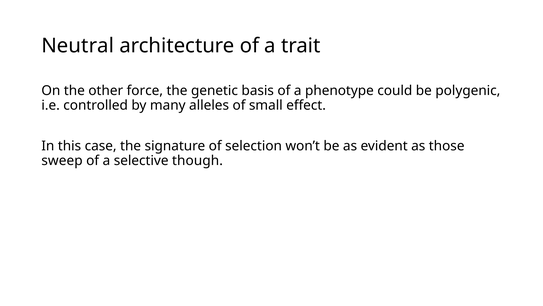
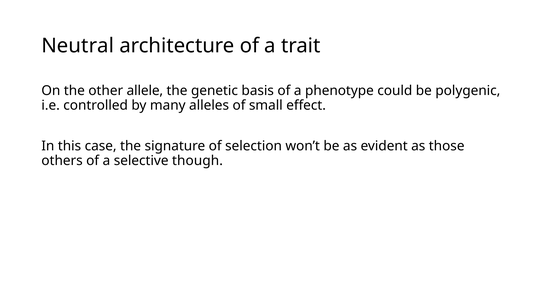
force: force -> allele (145, 91)
sweep: sweep -> others (62, 161)
